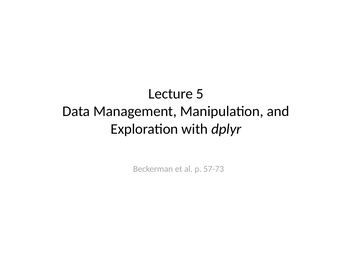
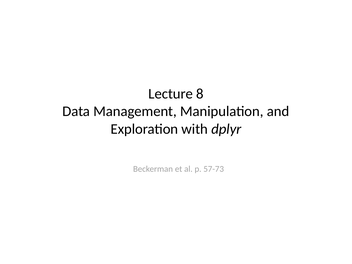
5: 5 -> 8 (200, 94)
